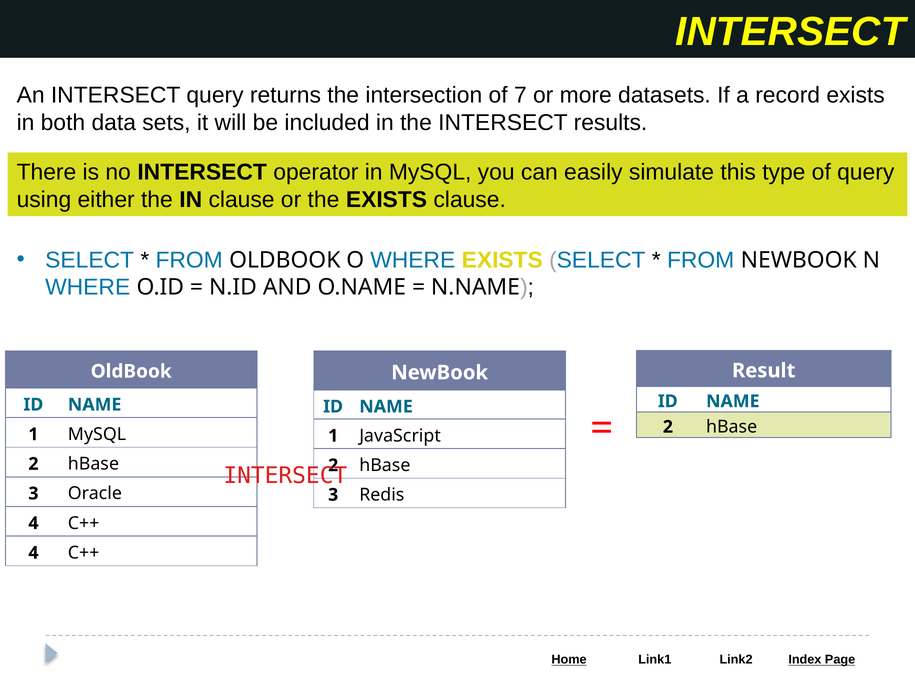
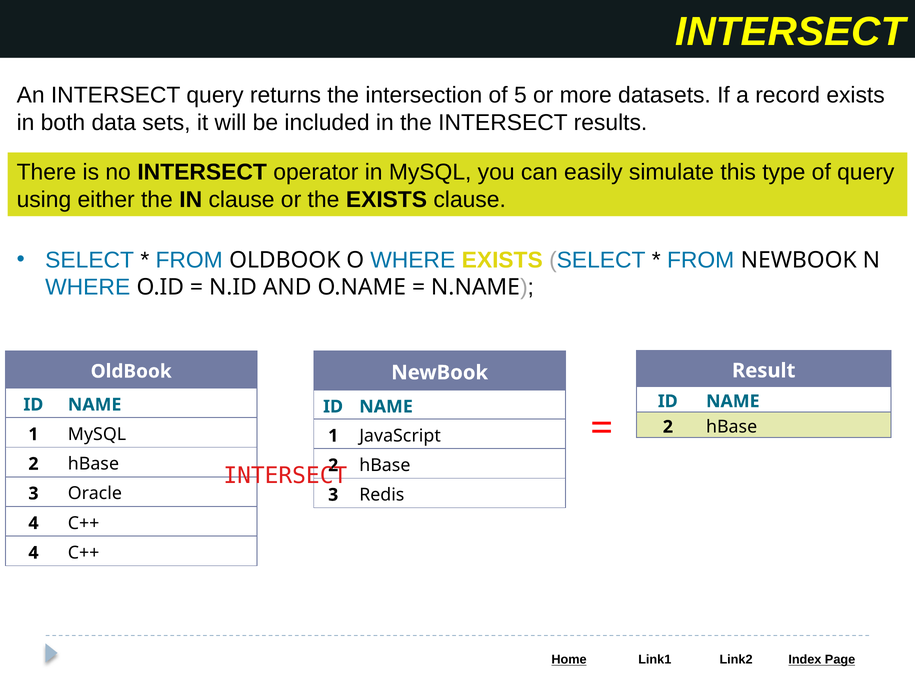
7: 7 -> 5 (520, 95)
